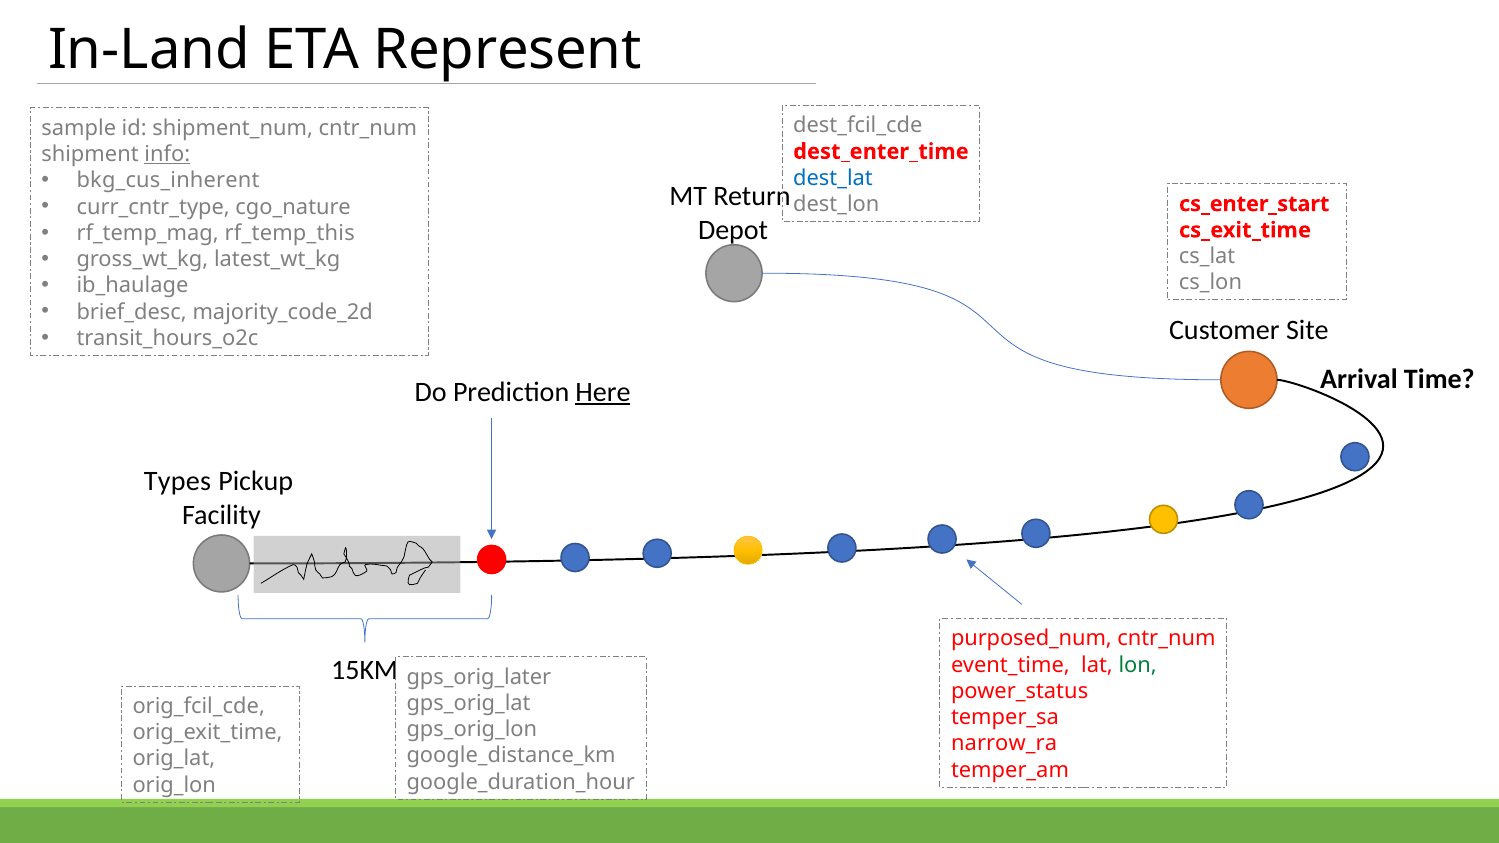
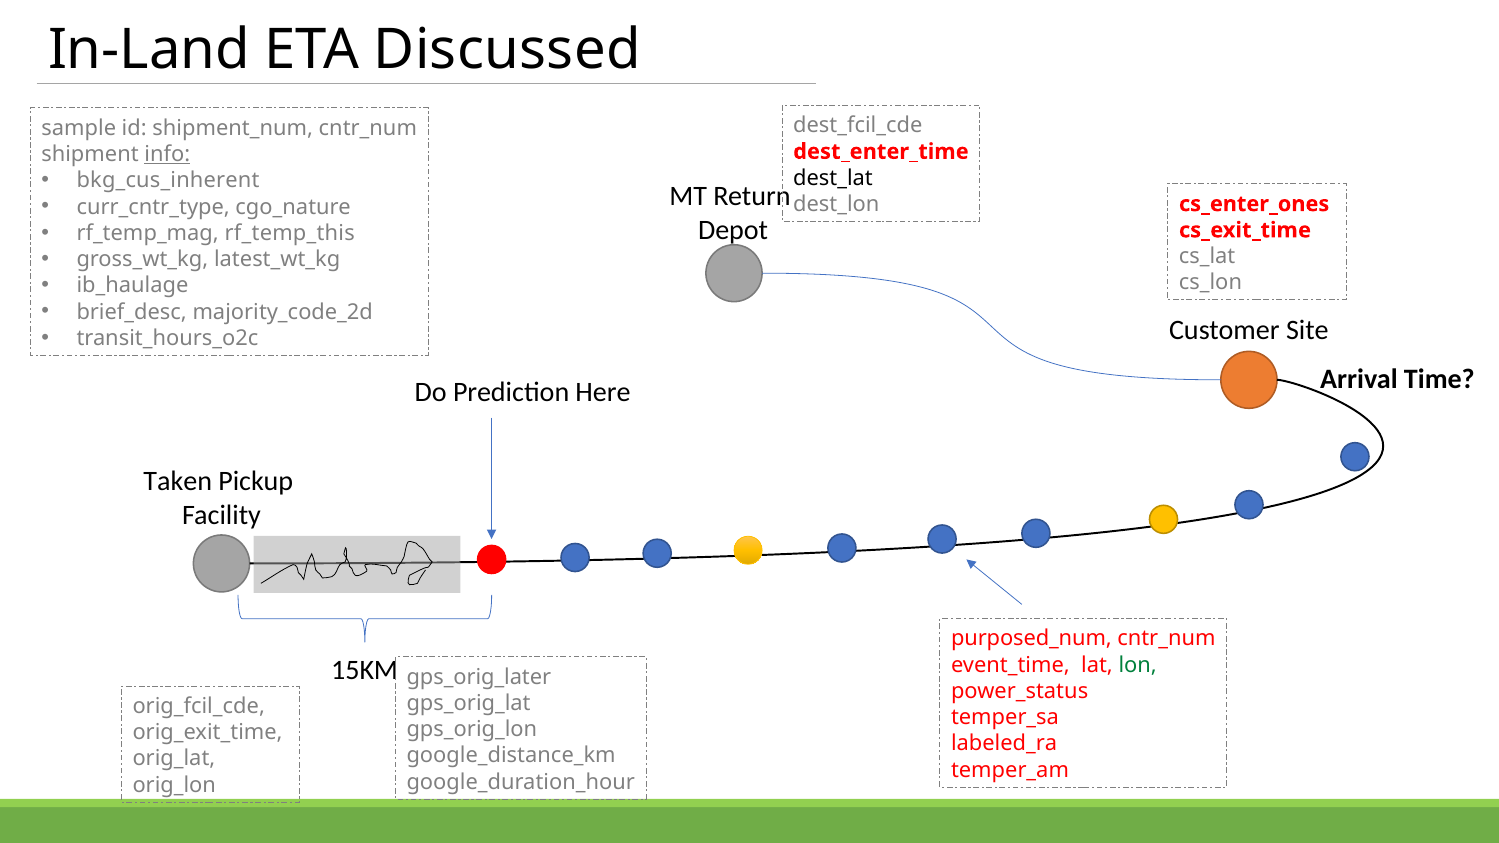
Represent: Represent -> Discussed (507, 50)
dest_lat colour: blue -> black (833, 178)
cs_enter_start: cs_enter_start -> cs_enter_ones (1254, 204)
Here underline: present -> none (603, 392)
Types: Types -> Taken (178, 481)
narrow_ra: narrow_ra -> labeled_ra (1004, 744)
